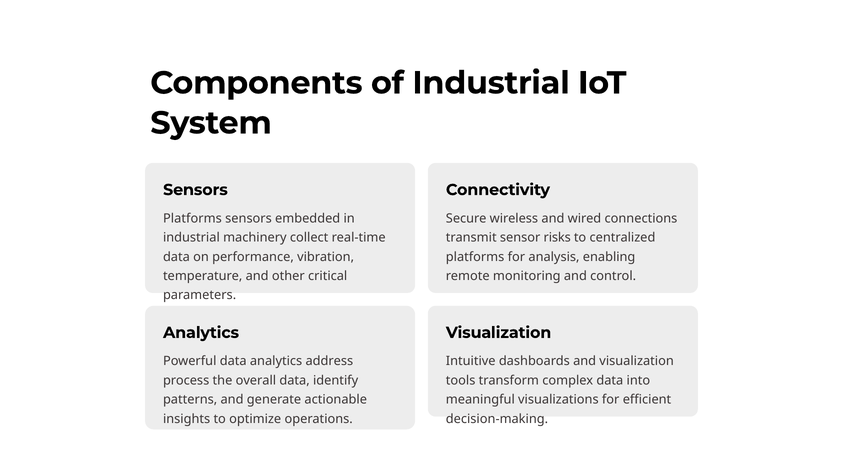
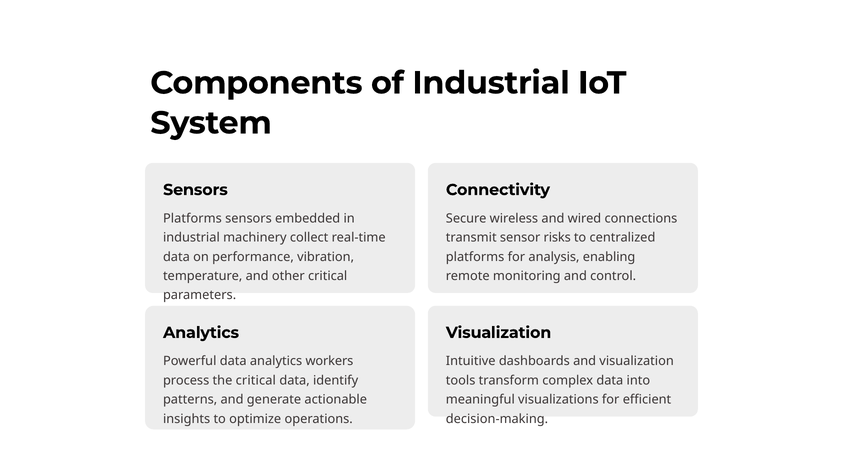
address: address -> workers (329, 361)
the overall: overall -> critical (256, 381)
